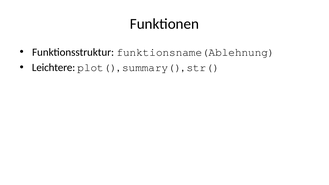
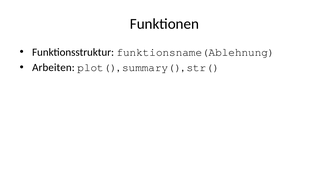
Leichtere: Leichtere -> Arbeiten (53, 68)
